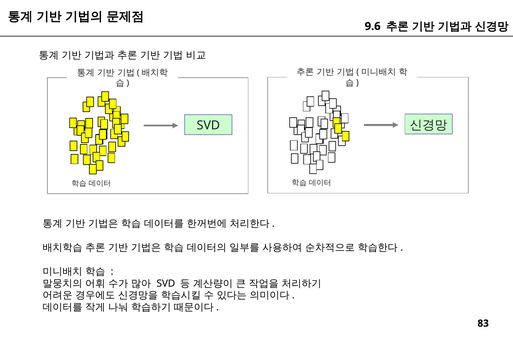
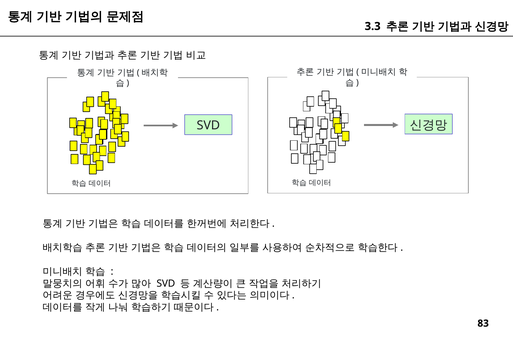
9.6: 9.6 -> 3.3 (373, 26)
